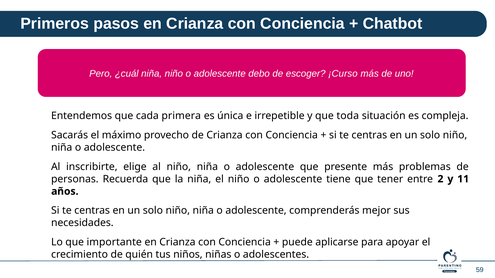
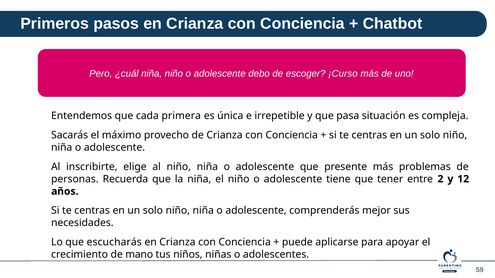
toda: toda -> pasa (348, 116)
11: 11 -> 12 (463, 179)
importante: importante -> escucharás (114, 243)
quién: quién -> mano (139, 255)
